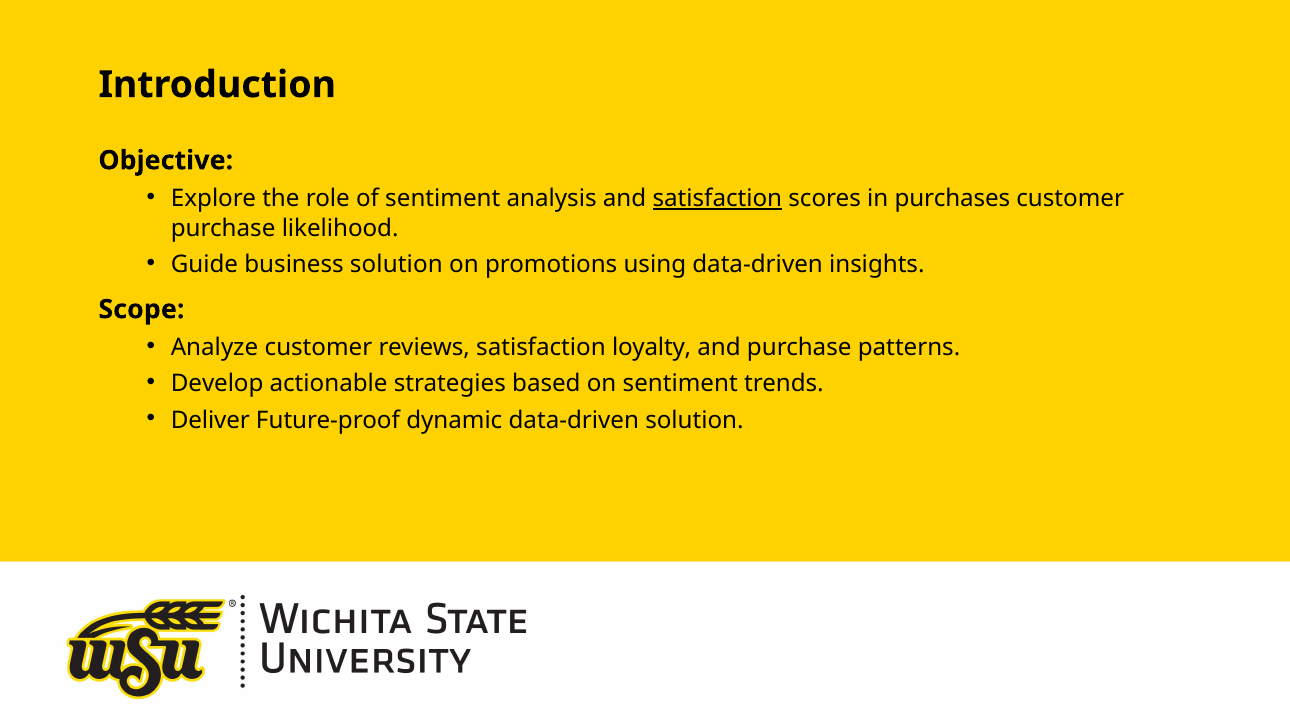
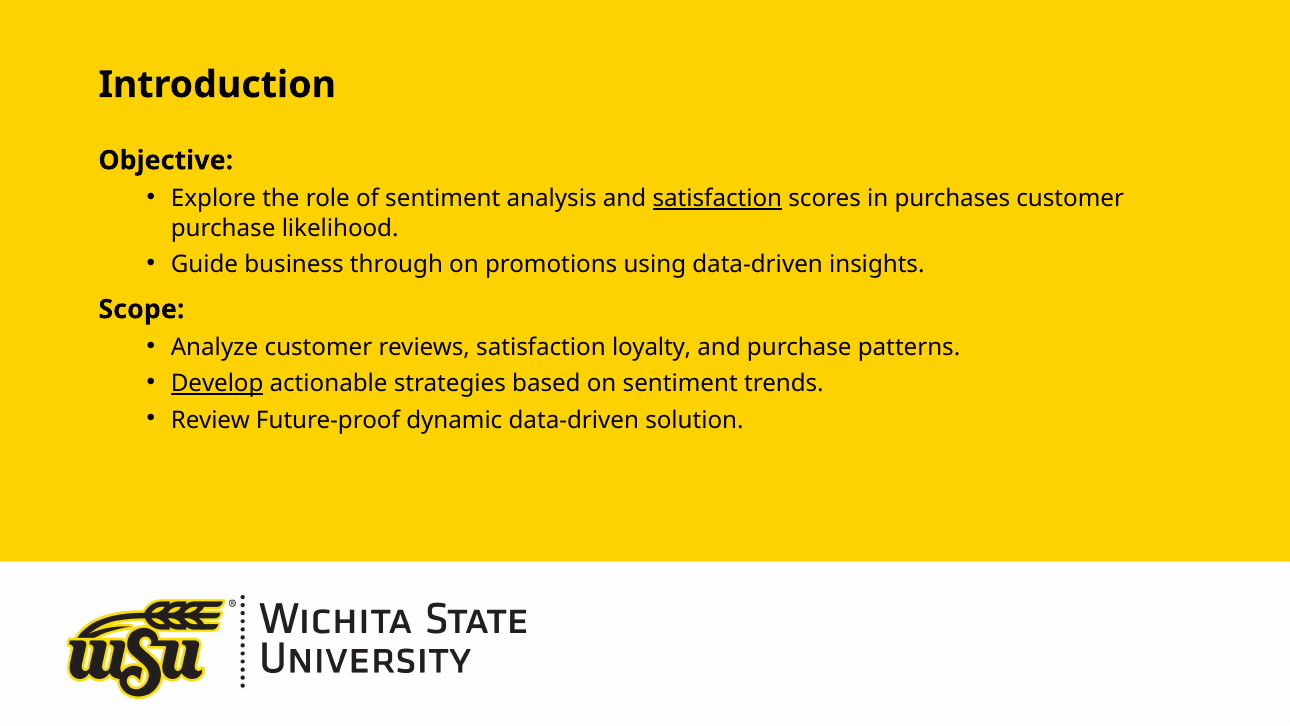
business solution: solution -> through (396, 264)
Develop underline: none -> present (217, 383)
Deliver: Deliver -> Review (210, 420)
